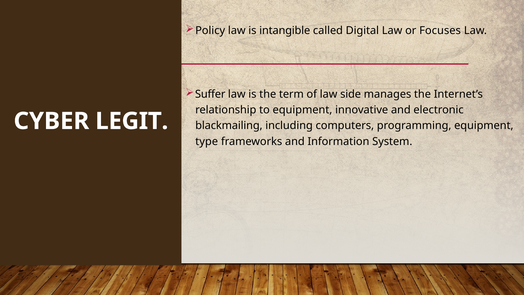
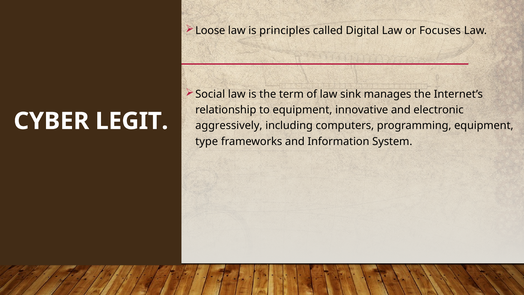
Policy: Policy -> Loose (210, 31)
intangible: intangible -> principles (285, 31)
Suffer: Suffer -> Social (210, 94)
side: side -> sink (351, 94)
blackmailing: blackmailing -> aggressively (229, 126)
